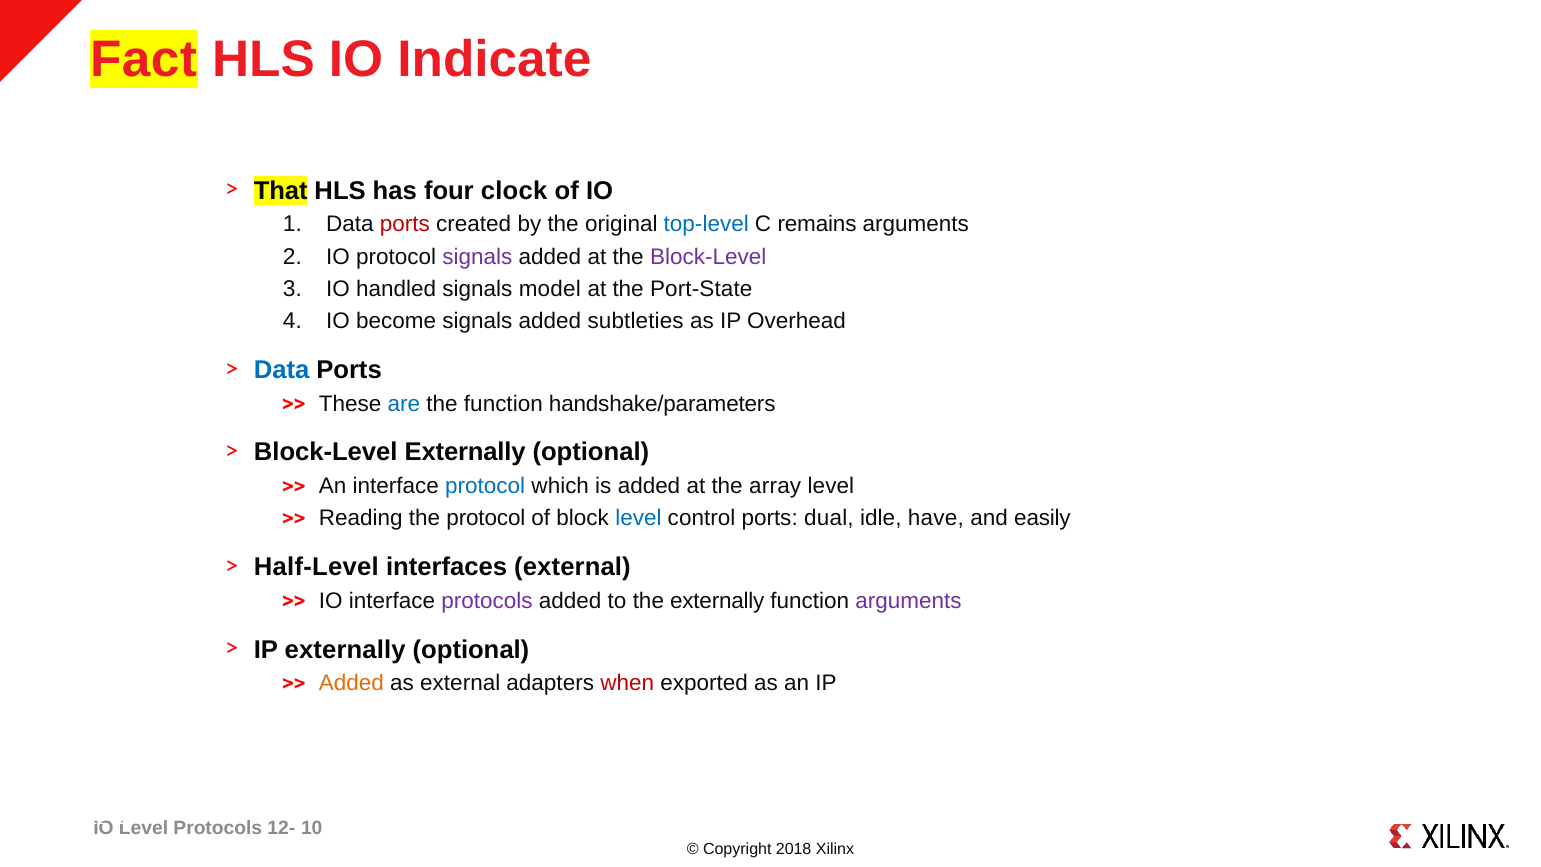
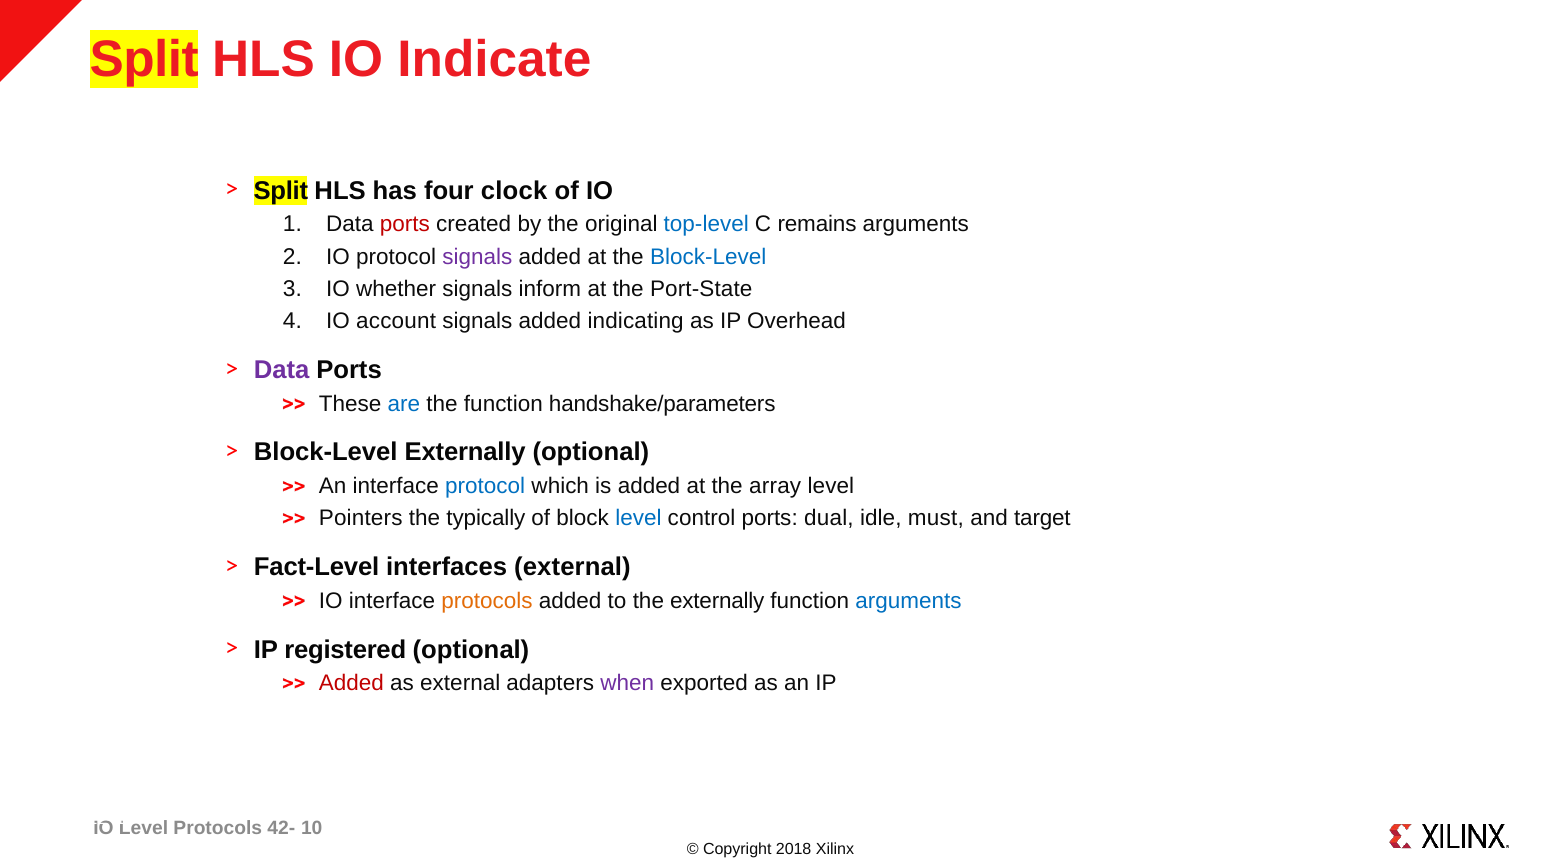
Fact: Fact -> Split (144, 60)
That: That -> Split (281, 191)
Block-Level colour: purple -> blue (708, 257)
handled: handled -> whether (396, 289)
model: model -> inform (550, 289)
become: become -> account (396, 321)
subtleties: subtleties -> indicating (636, 321)
Data colour: blue -> purple (282, 370)
Reading: Reading -> Pointers (361, 518)
the protocol: protocol -> typically (486, 518)
have: have -> must (936, 518)
easily: easily -> target (1042, 518)
Half-Level: Half-Level -> Fact-Level (317, 567)
protocols colour: purple -> orange (487, 601)
arguments colour: purple -> blue (909, 601)
IP externally: externally -> registered (345, 649)
Added colour: orange -> red (351, 683)
when colour: red -> purple (627, 683)
12-: 12- -> 42- (281, 828)
